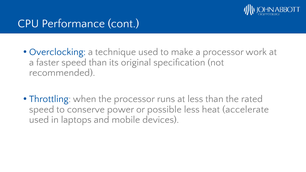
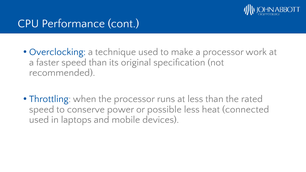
accelerate: accelerate -> connected (246, 109)
